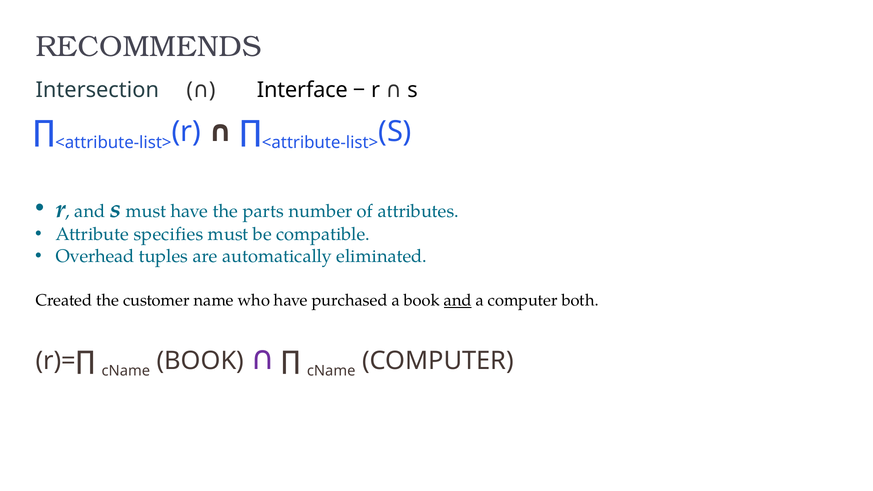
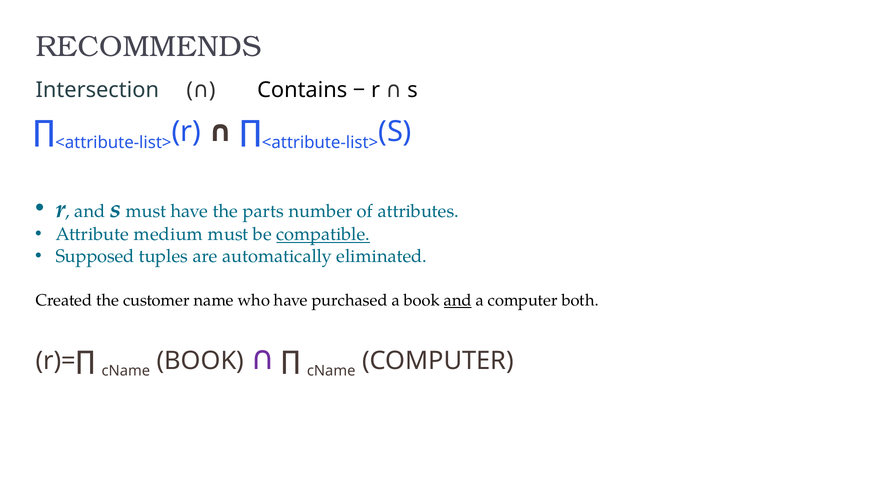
Interface: Interface -> Contains (302, 90)
specifies: specifies -> medium (168, 235)
compatible underline: none -> present (323, 235)
Overhead: Overhead -> Supposed (95, 256)
